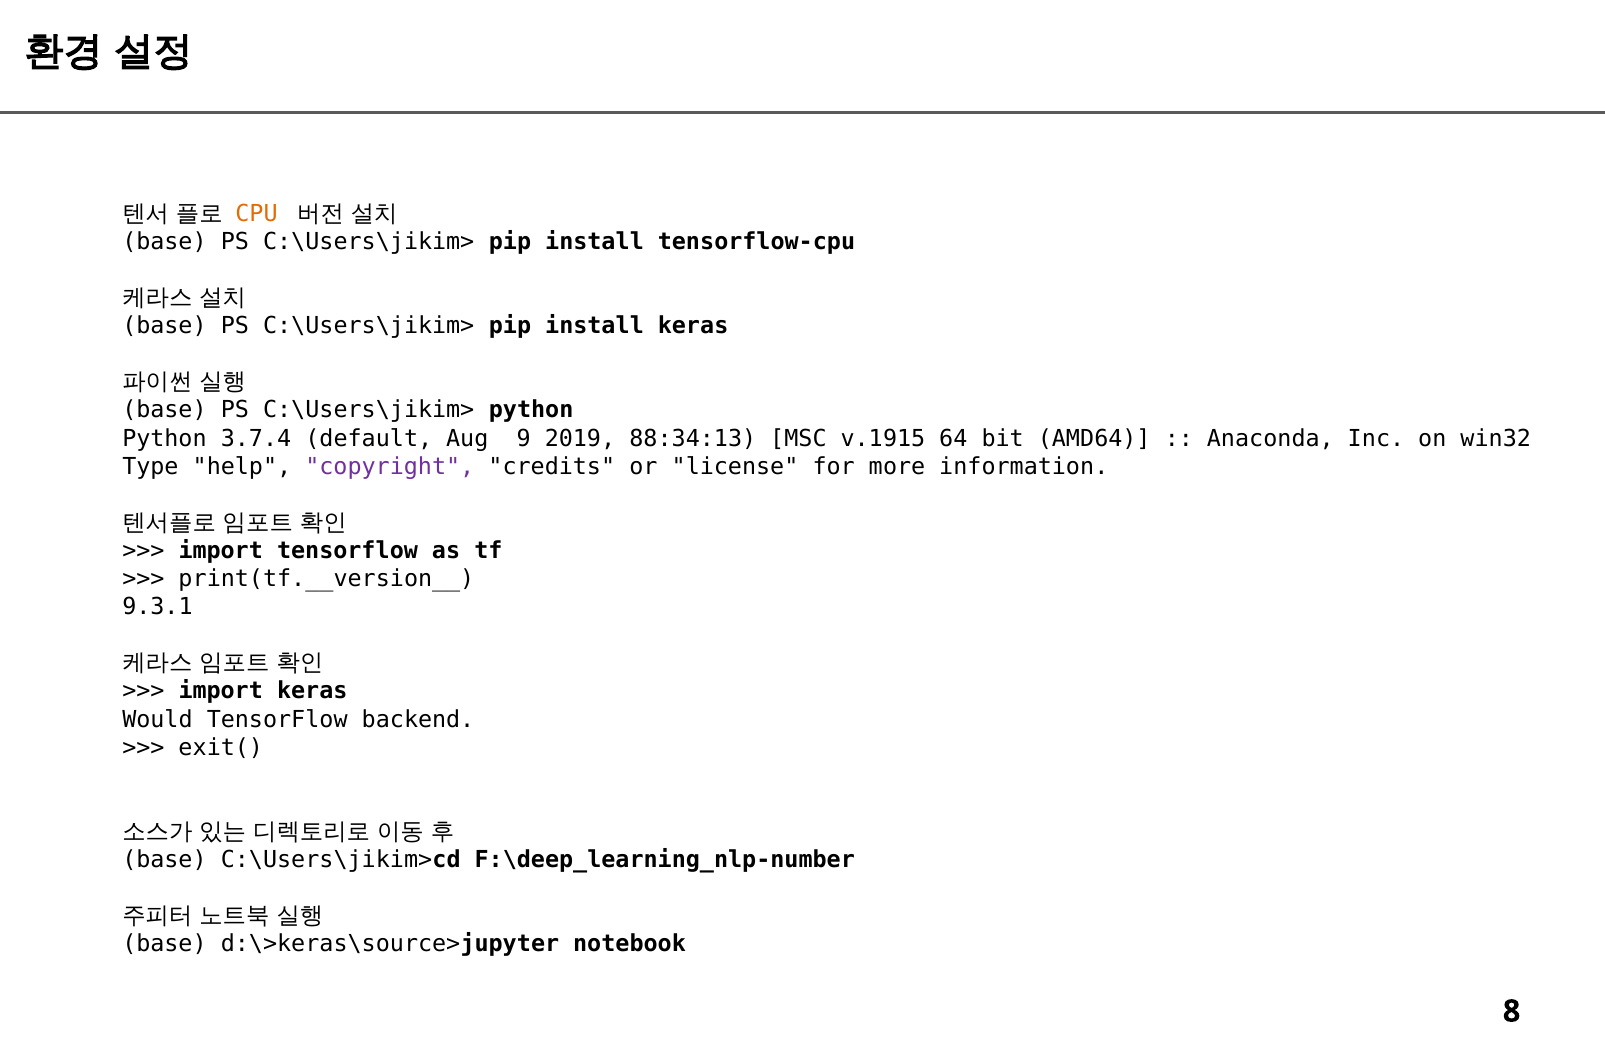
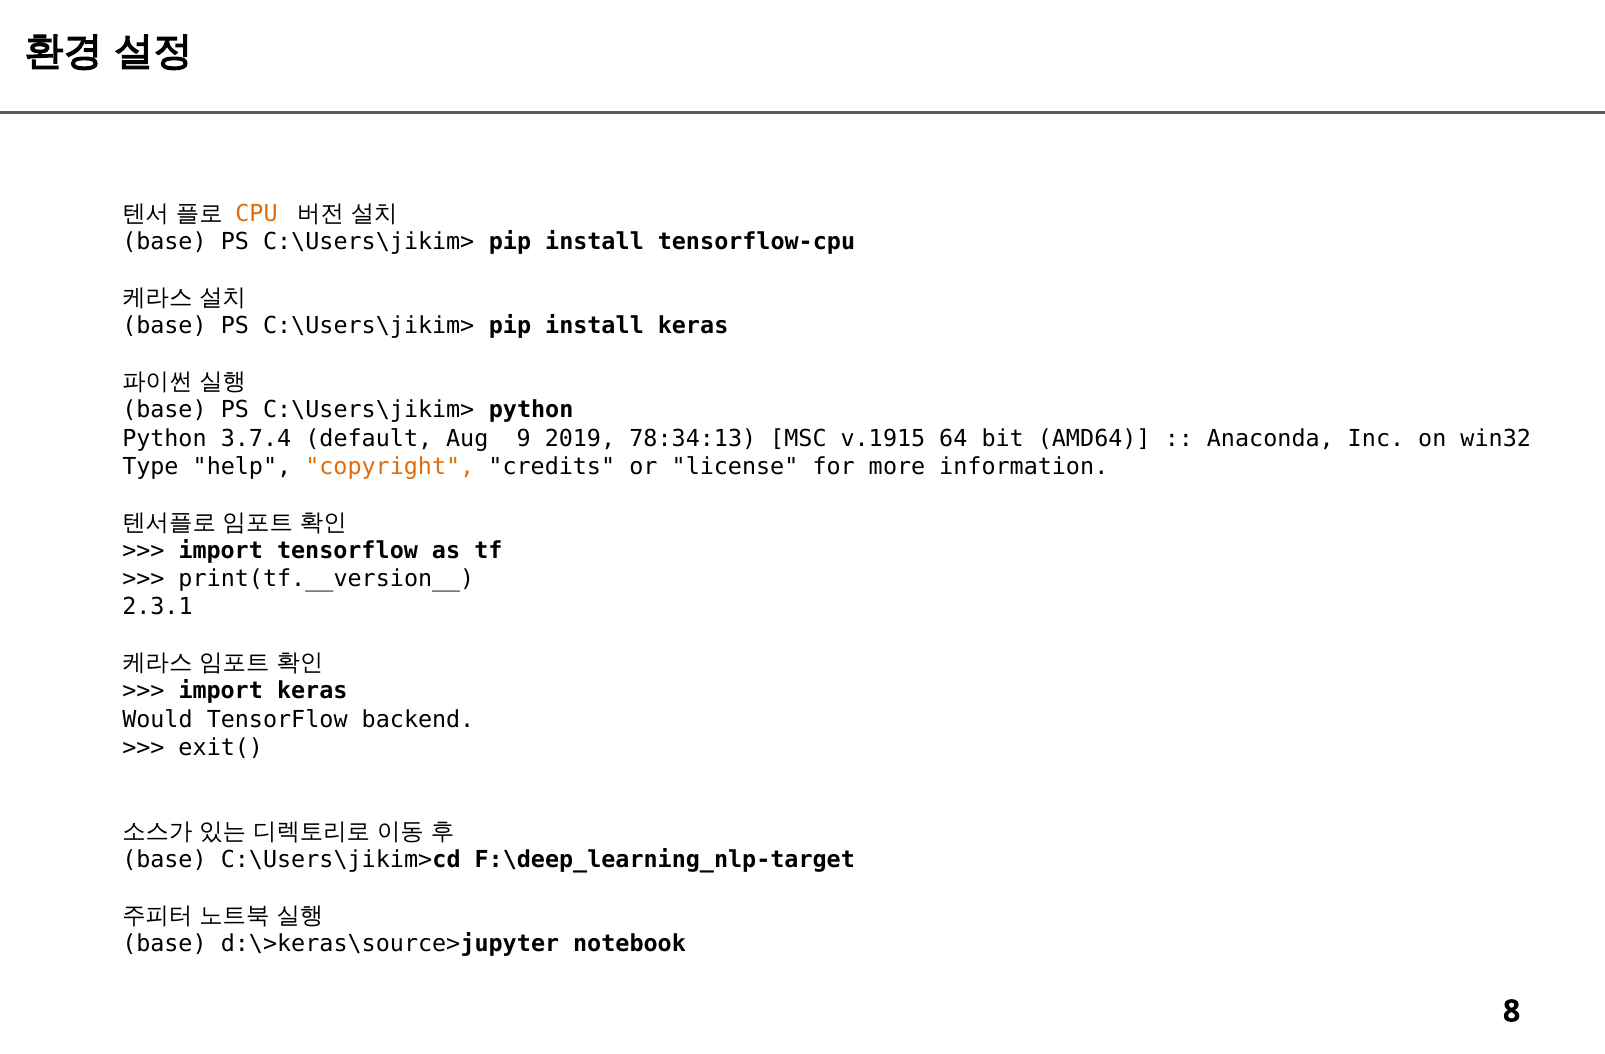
88:34:13: 88:34:13 -> 78:34:13 (693, 438)
copyright colour: purple -> orange (390, 466)
9.3.1: 9.3.1 -> 2.3.1 (157, 607)
F:\deep_learning_nlp-number: F:\deep_learning_nlp-number -> F:\deep_learning_nlp-target (665, 860)
